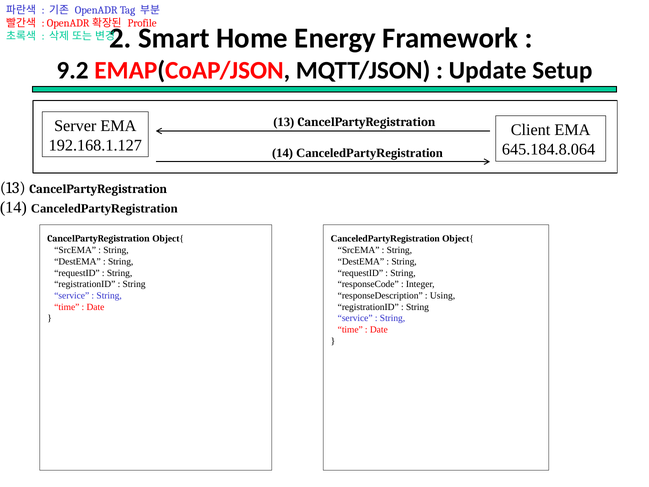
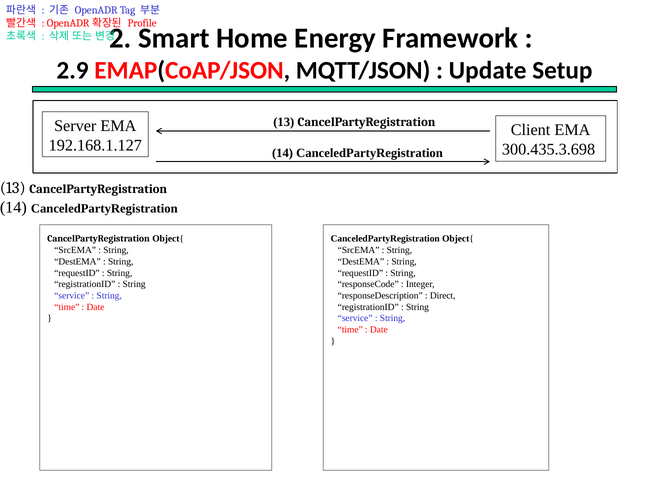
9.2: 9.2 -> 2.9 (73, 70)
645.184.8.064: 645.184.8.064 -> 300.435.3.698 (549, 149)
Using: Using -> Direct (443, 295)
